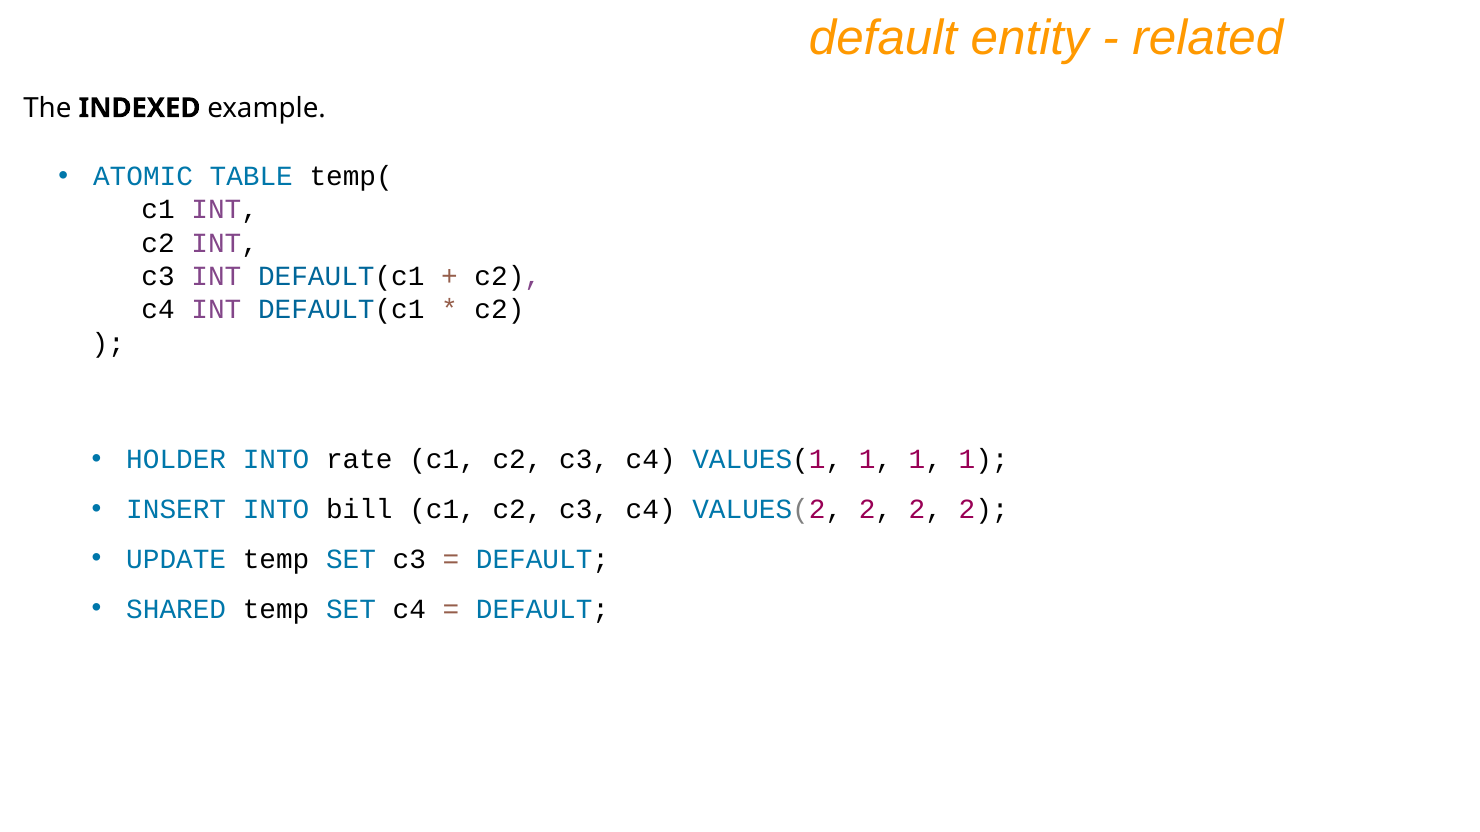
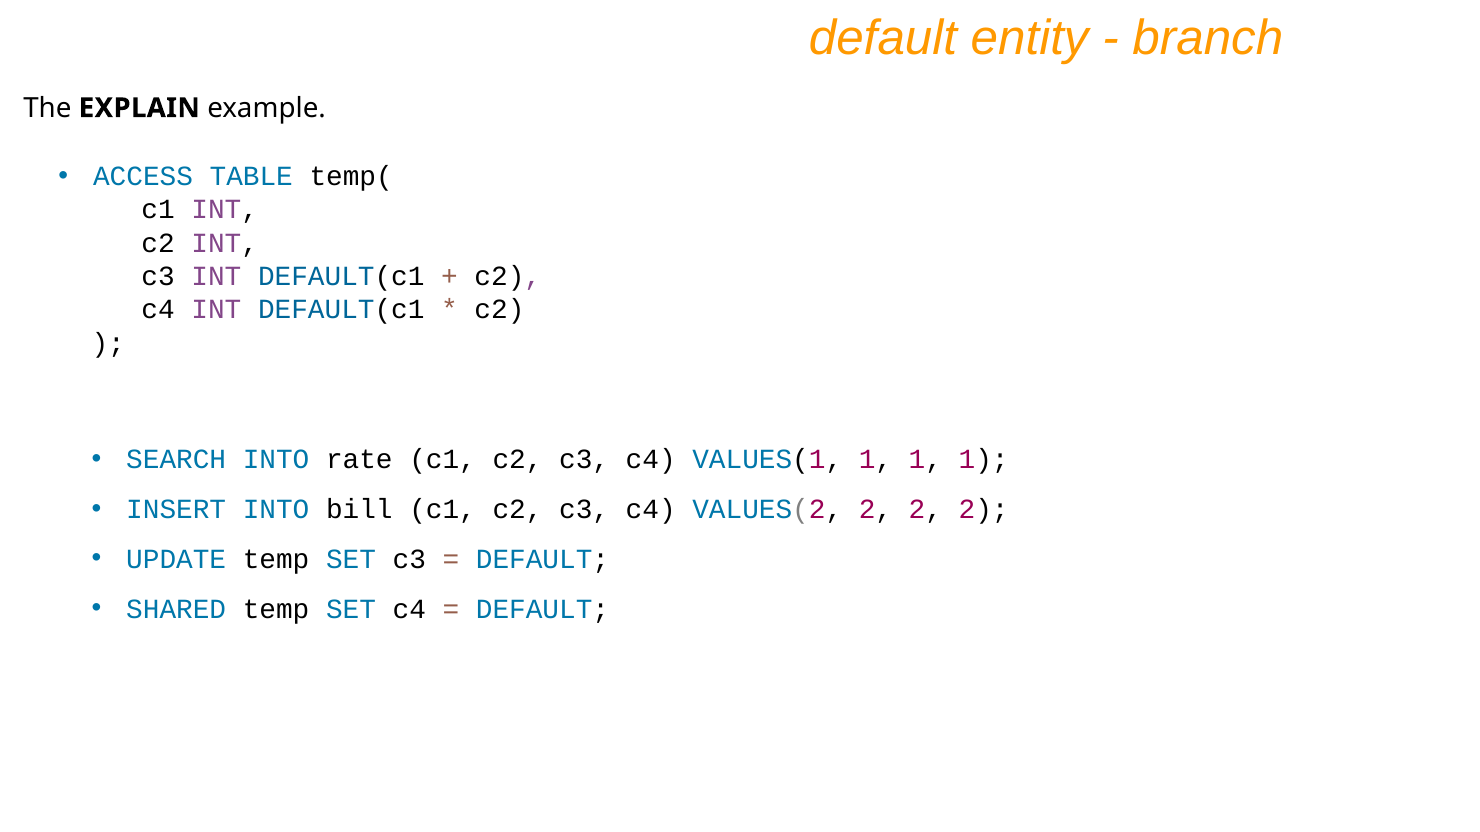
related: related -> branch (1208, 39)
INDEXED: INDEXED -> EXPLAIN (139, 108)
ATOMIC: ATOMIC -> ACCESS (143, 177)
HOLDER: HOLDER -> SEARCH (176, 460)
